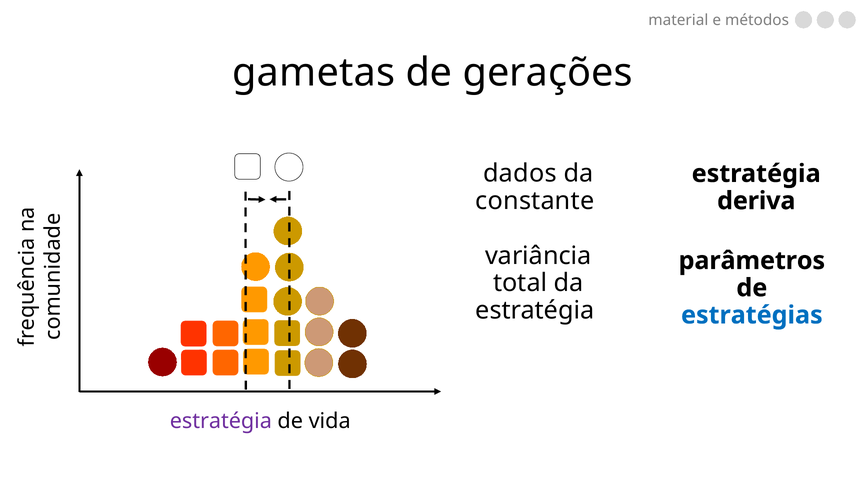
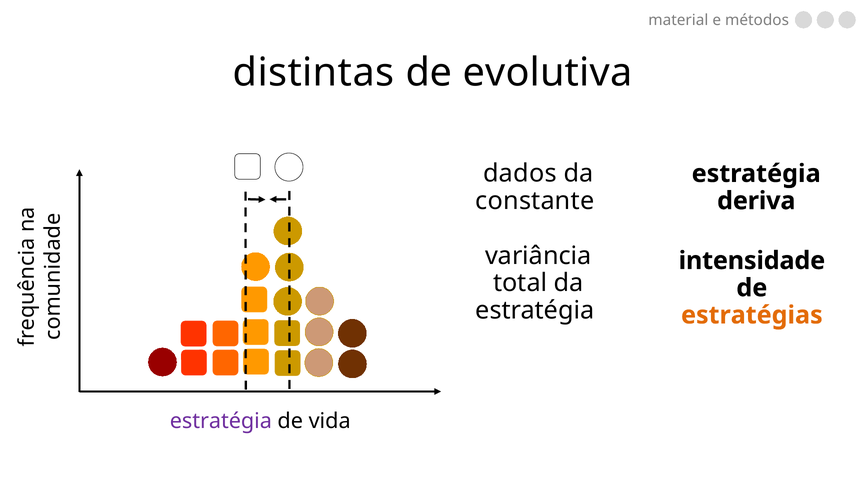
gametas: gametas -> distintas (314, 73)
gerações: gerações -> evolutiva (547, 73)
parâmetros: parâmetros -> intensidade (752, 261)
estratégias colour: blue -> orange (752, 315)
